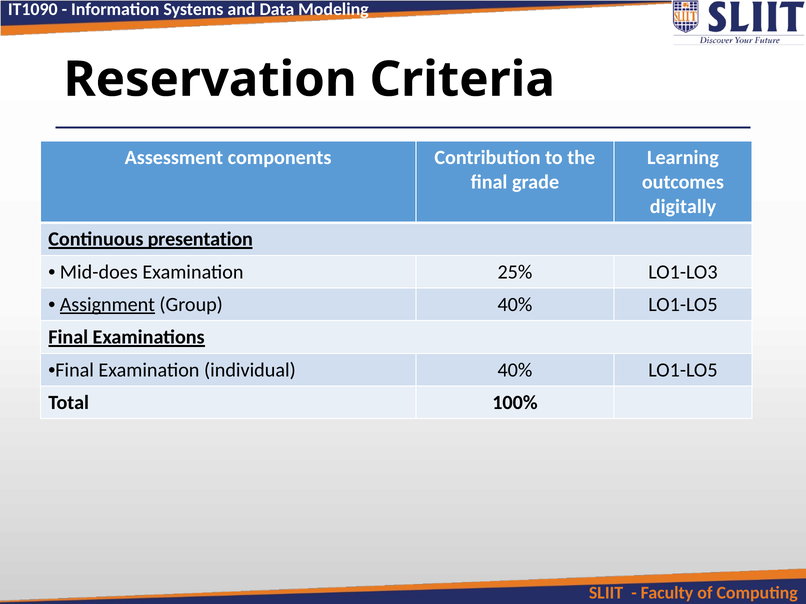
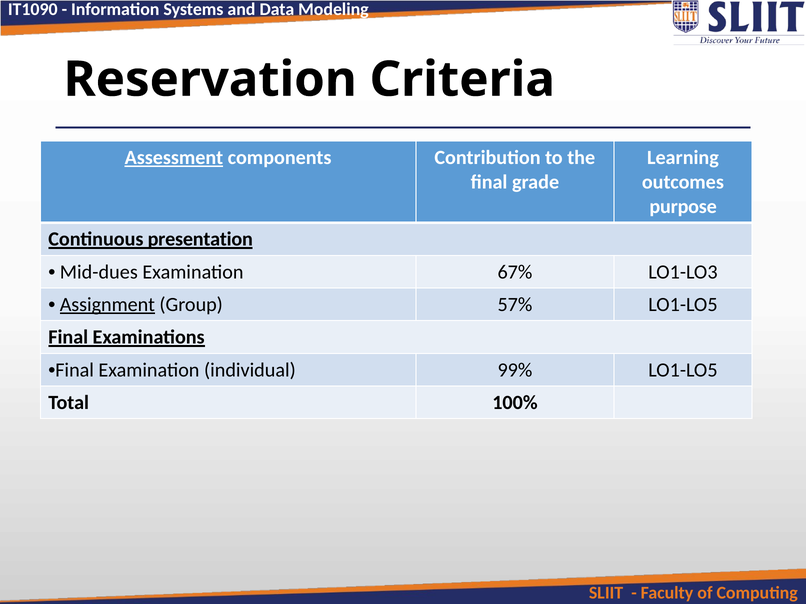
Assessment underline: none -> present (174, 158)
digitally: digitally -> purpose (683, 207)
Mid-does: Mid-does -> Mid-dues (99, 272)
25%: 25% -> 67% (515, 272)
Group 40%: 40% -> 57% (515, 305)
individual 40%: 40% -> 99% (515, 370)
